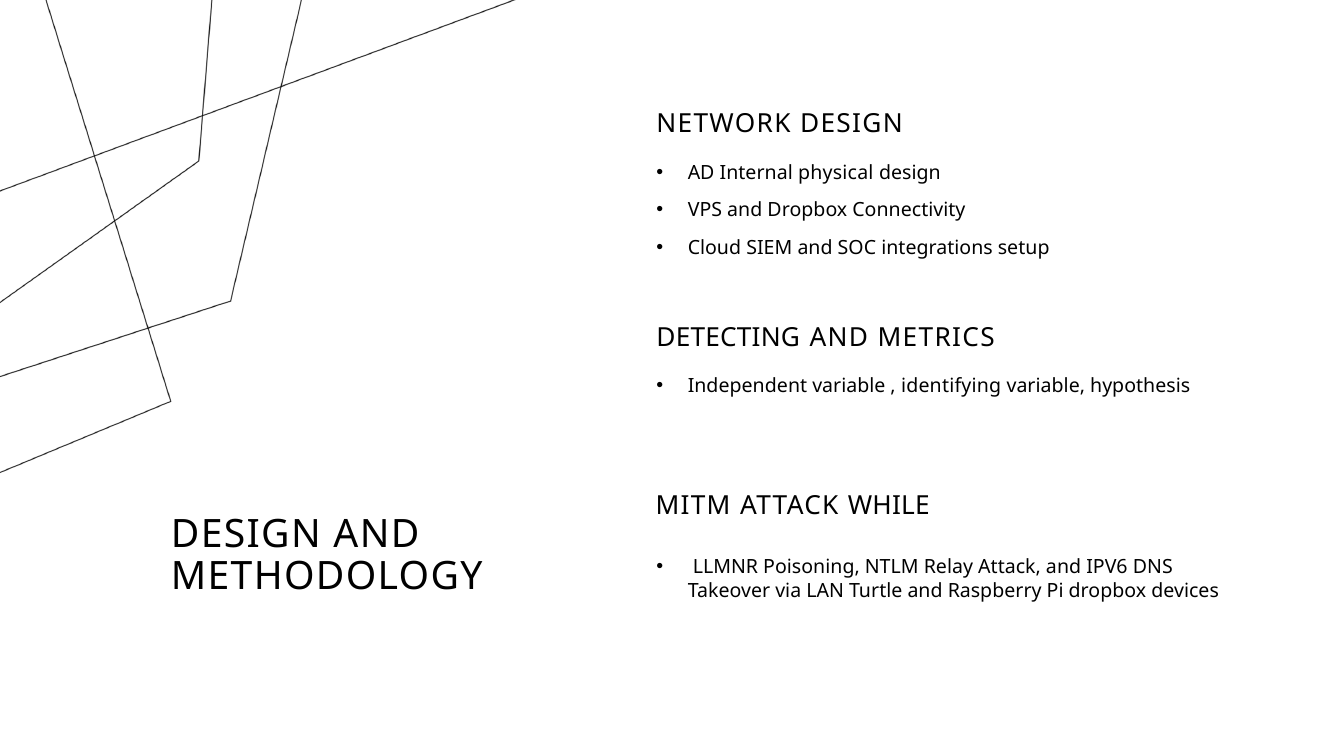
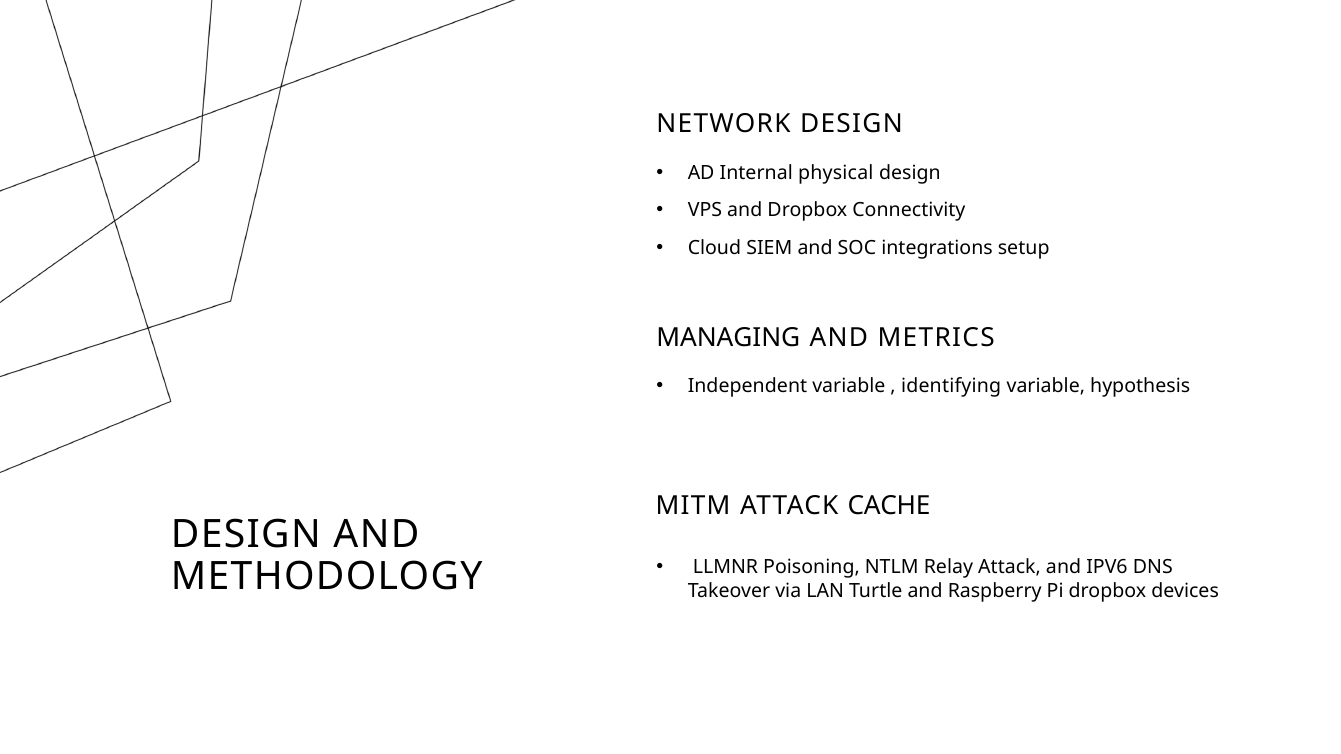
DETECTING: DETECTING -> MANAGING (728, 337)
WHILE: WHILE -> CACHE (889, 506)
